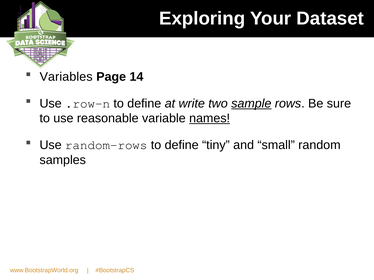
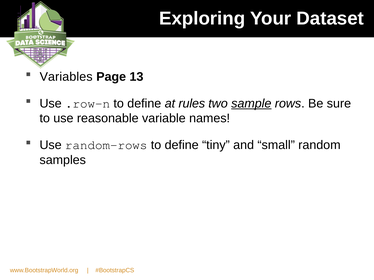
14: 14 -> 13 (136, 77)
write: write -> rules (192, 104)
names underline: present -> none (210, 119)
